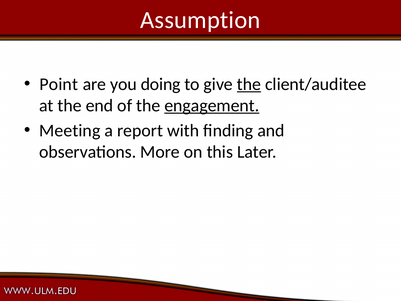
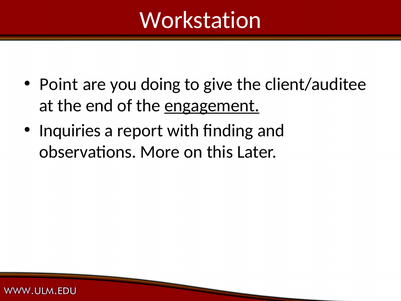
Assumption: Assumption -> Workstation (201, 20)
the underline: present -> none (249, 84)
Meeting: Meeting -> Inquiries (70, 130)
